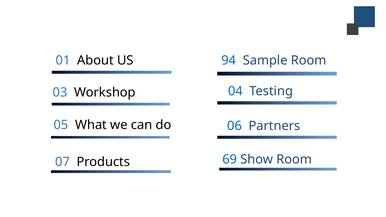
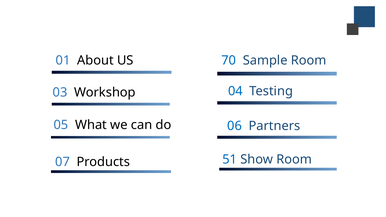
94: 94 -> 70 (229, 60)
69: 69 -> 51 (230, 159)
